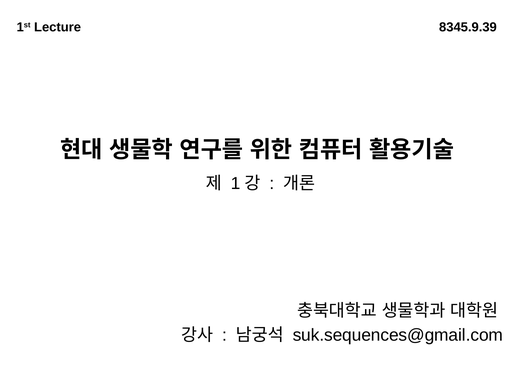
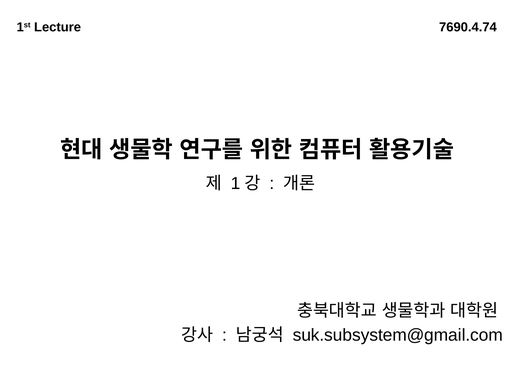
8345.9.39: 8345.9.39 -> 7690.4.74 (468, 27)
suk.sequences@gmail.com: suk.sequences@gmail.com -> suk.subsystem@gmail.com (398, 335)
